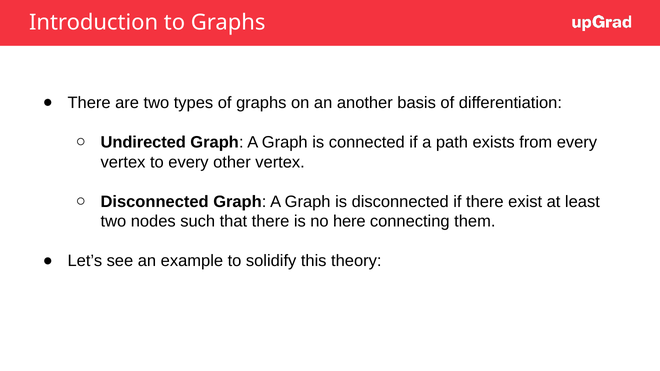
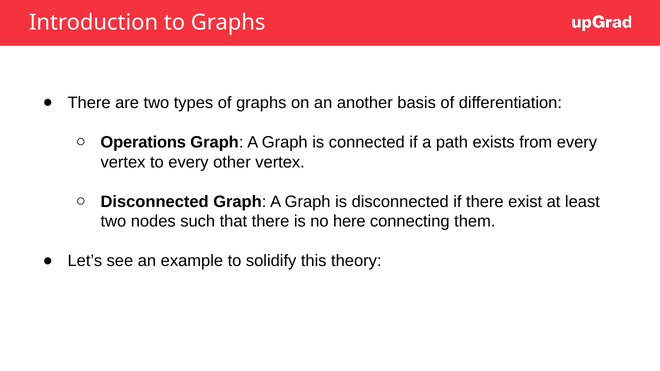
Undirected: Undirected -> Operations (143, 142)
